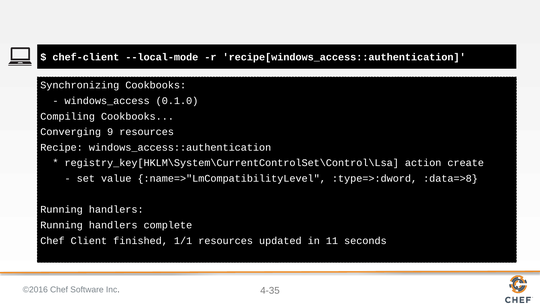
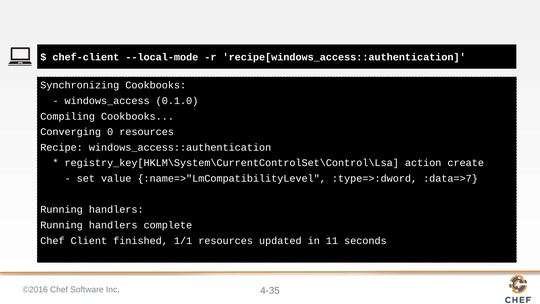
9: 9 -> 0 (110, 132)
:data=>8: :data=>8 -> :data=>7 (451, 178)
